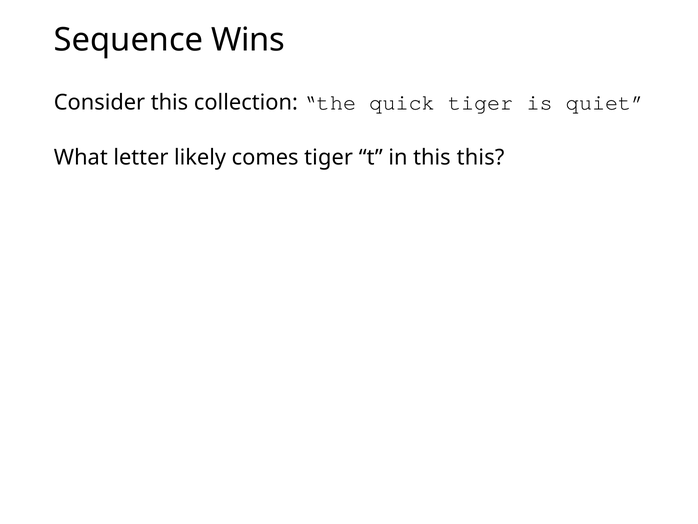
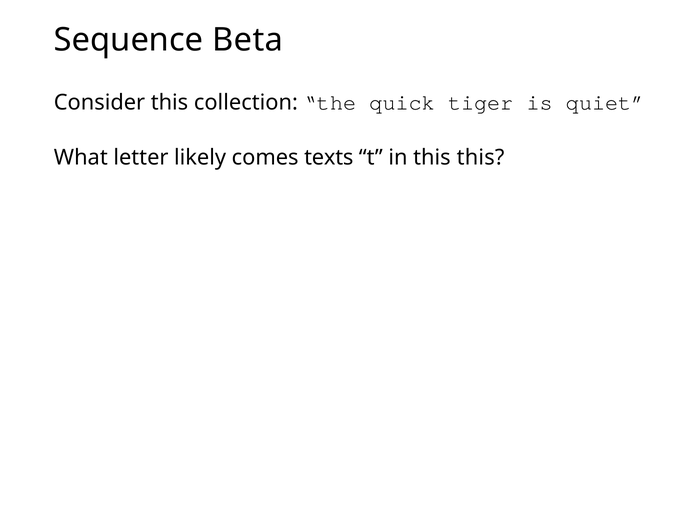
Wins: Wins -> Beta (248, 40)
comes tiger: tiger -> texts (329, 157)
